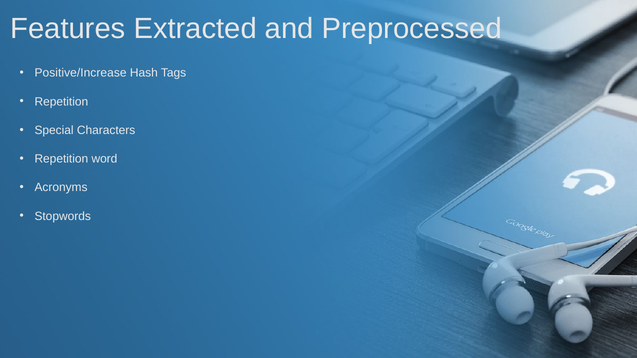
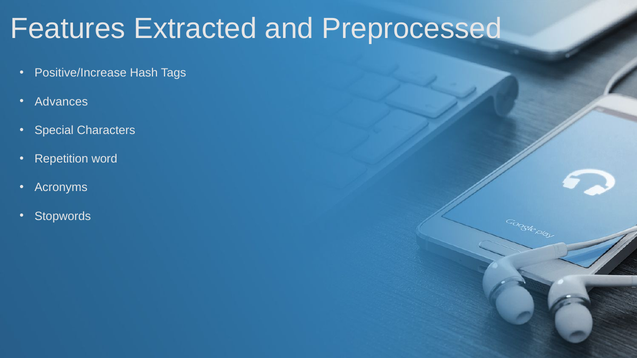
Repetition: Repetition -> Advances (61, 102)
